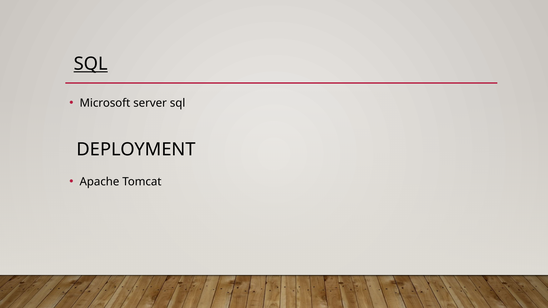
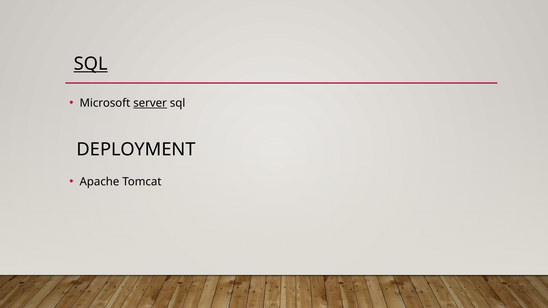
server underline: none -> present (150, 103)
